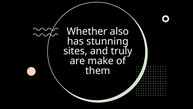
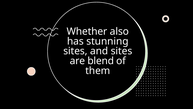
and truly: truly -> sites (121, 51)
make: make -> blend (101, 61)
